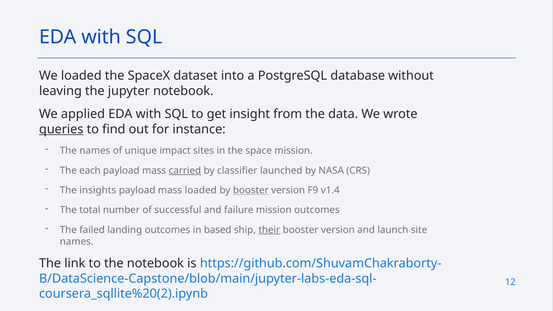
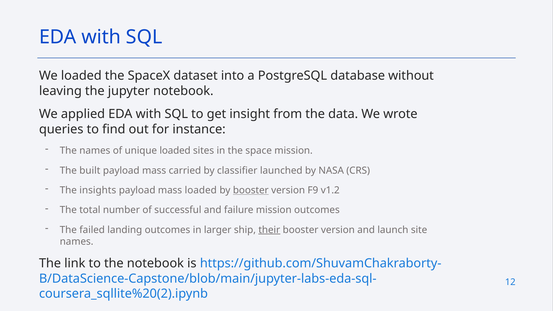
queries underline: present -> none (61, 129)
unique impact: impact -> loaded (175, 151)
each: each -> built (90, 170)
carried underline: present -> none (185, 170)
v1.4: v1.4 -> v1.2 (330, 190)
based: based -> larger (218, 230)
